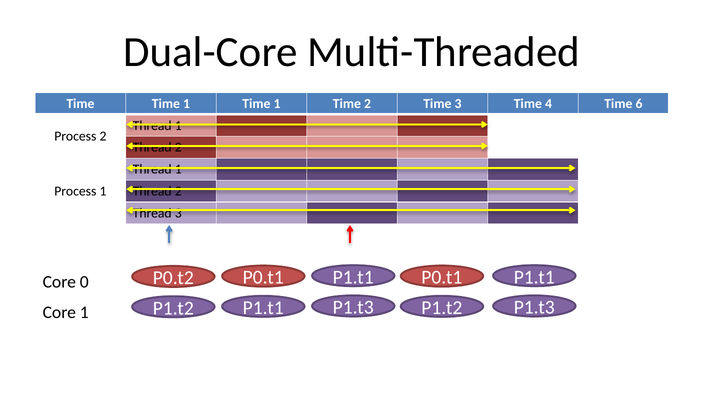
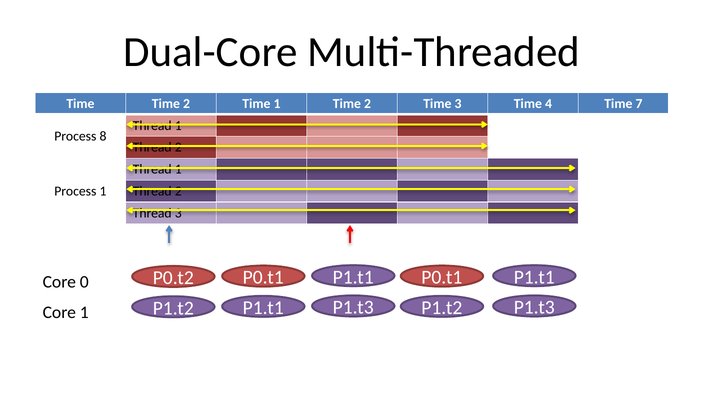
Time Time 1: 1 -> 2 (187, 104)
6: 6 -> 7 (639, 104)
Process 2: 2 -> 8 (103, 136)
